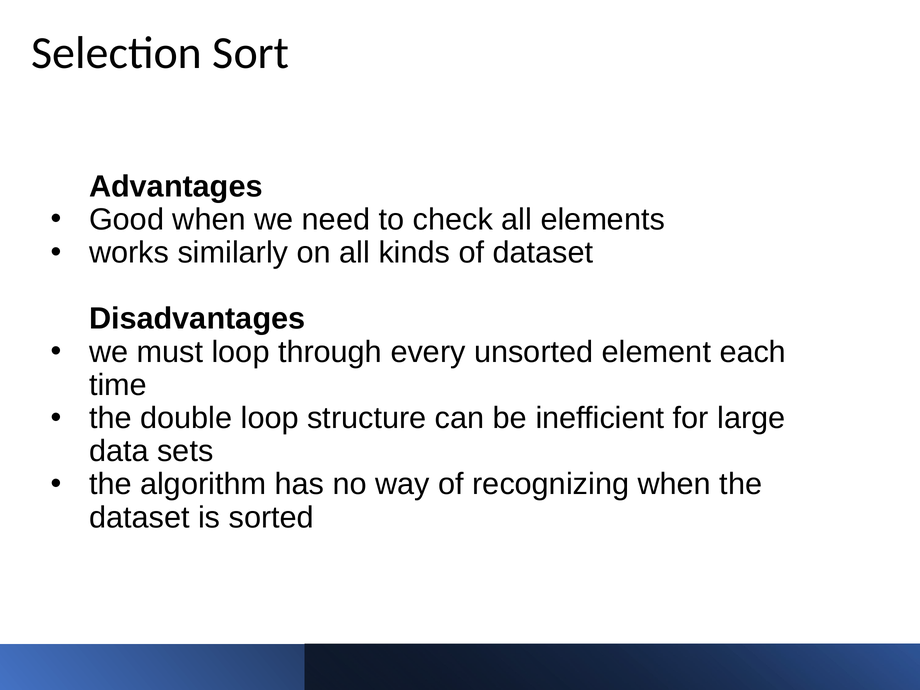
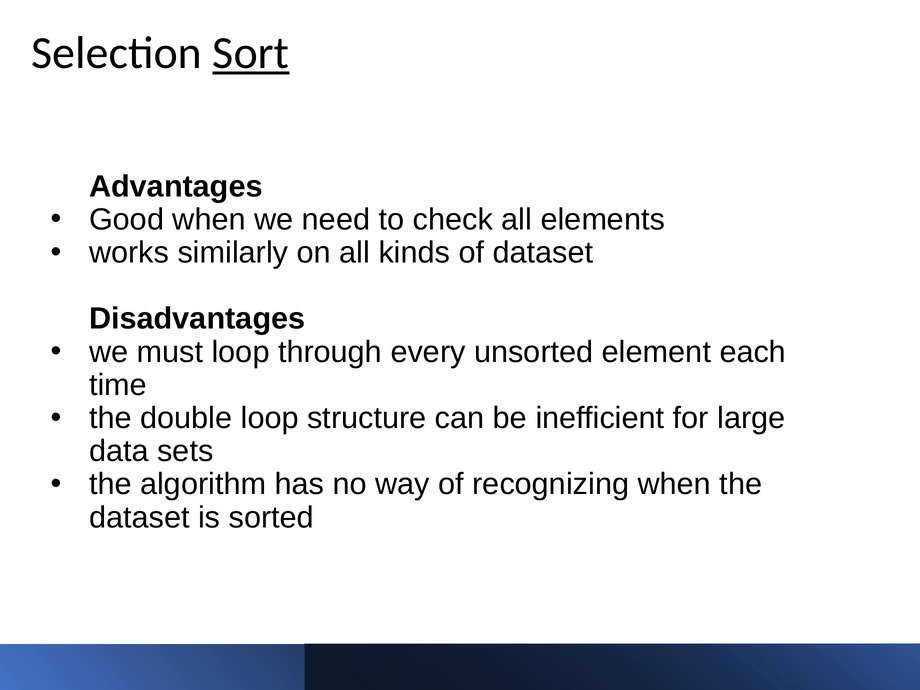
Sort underline: none -> present (251, 53)
